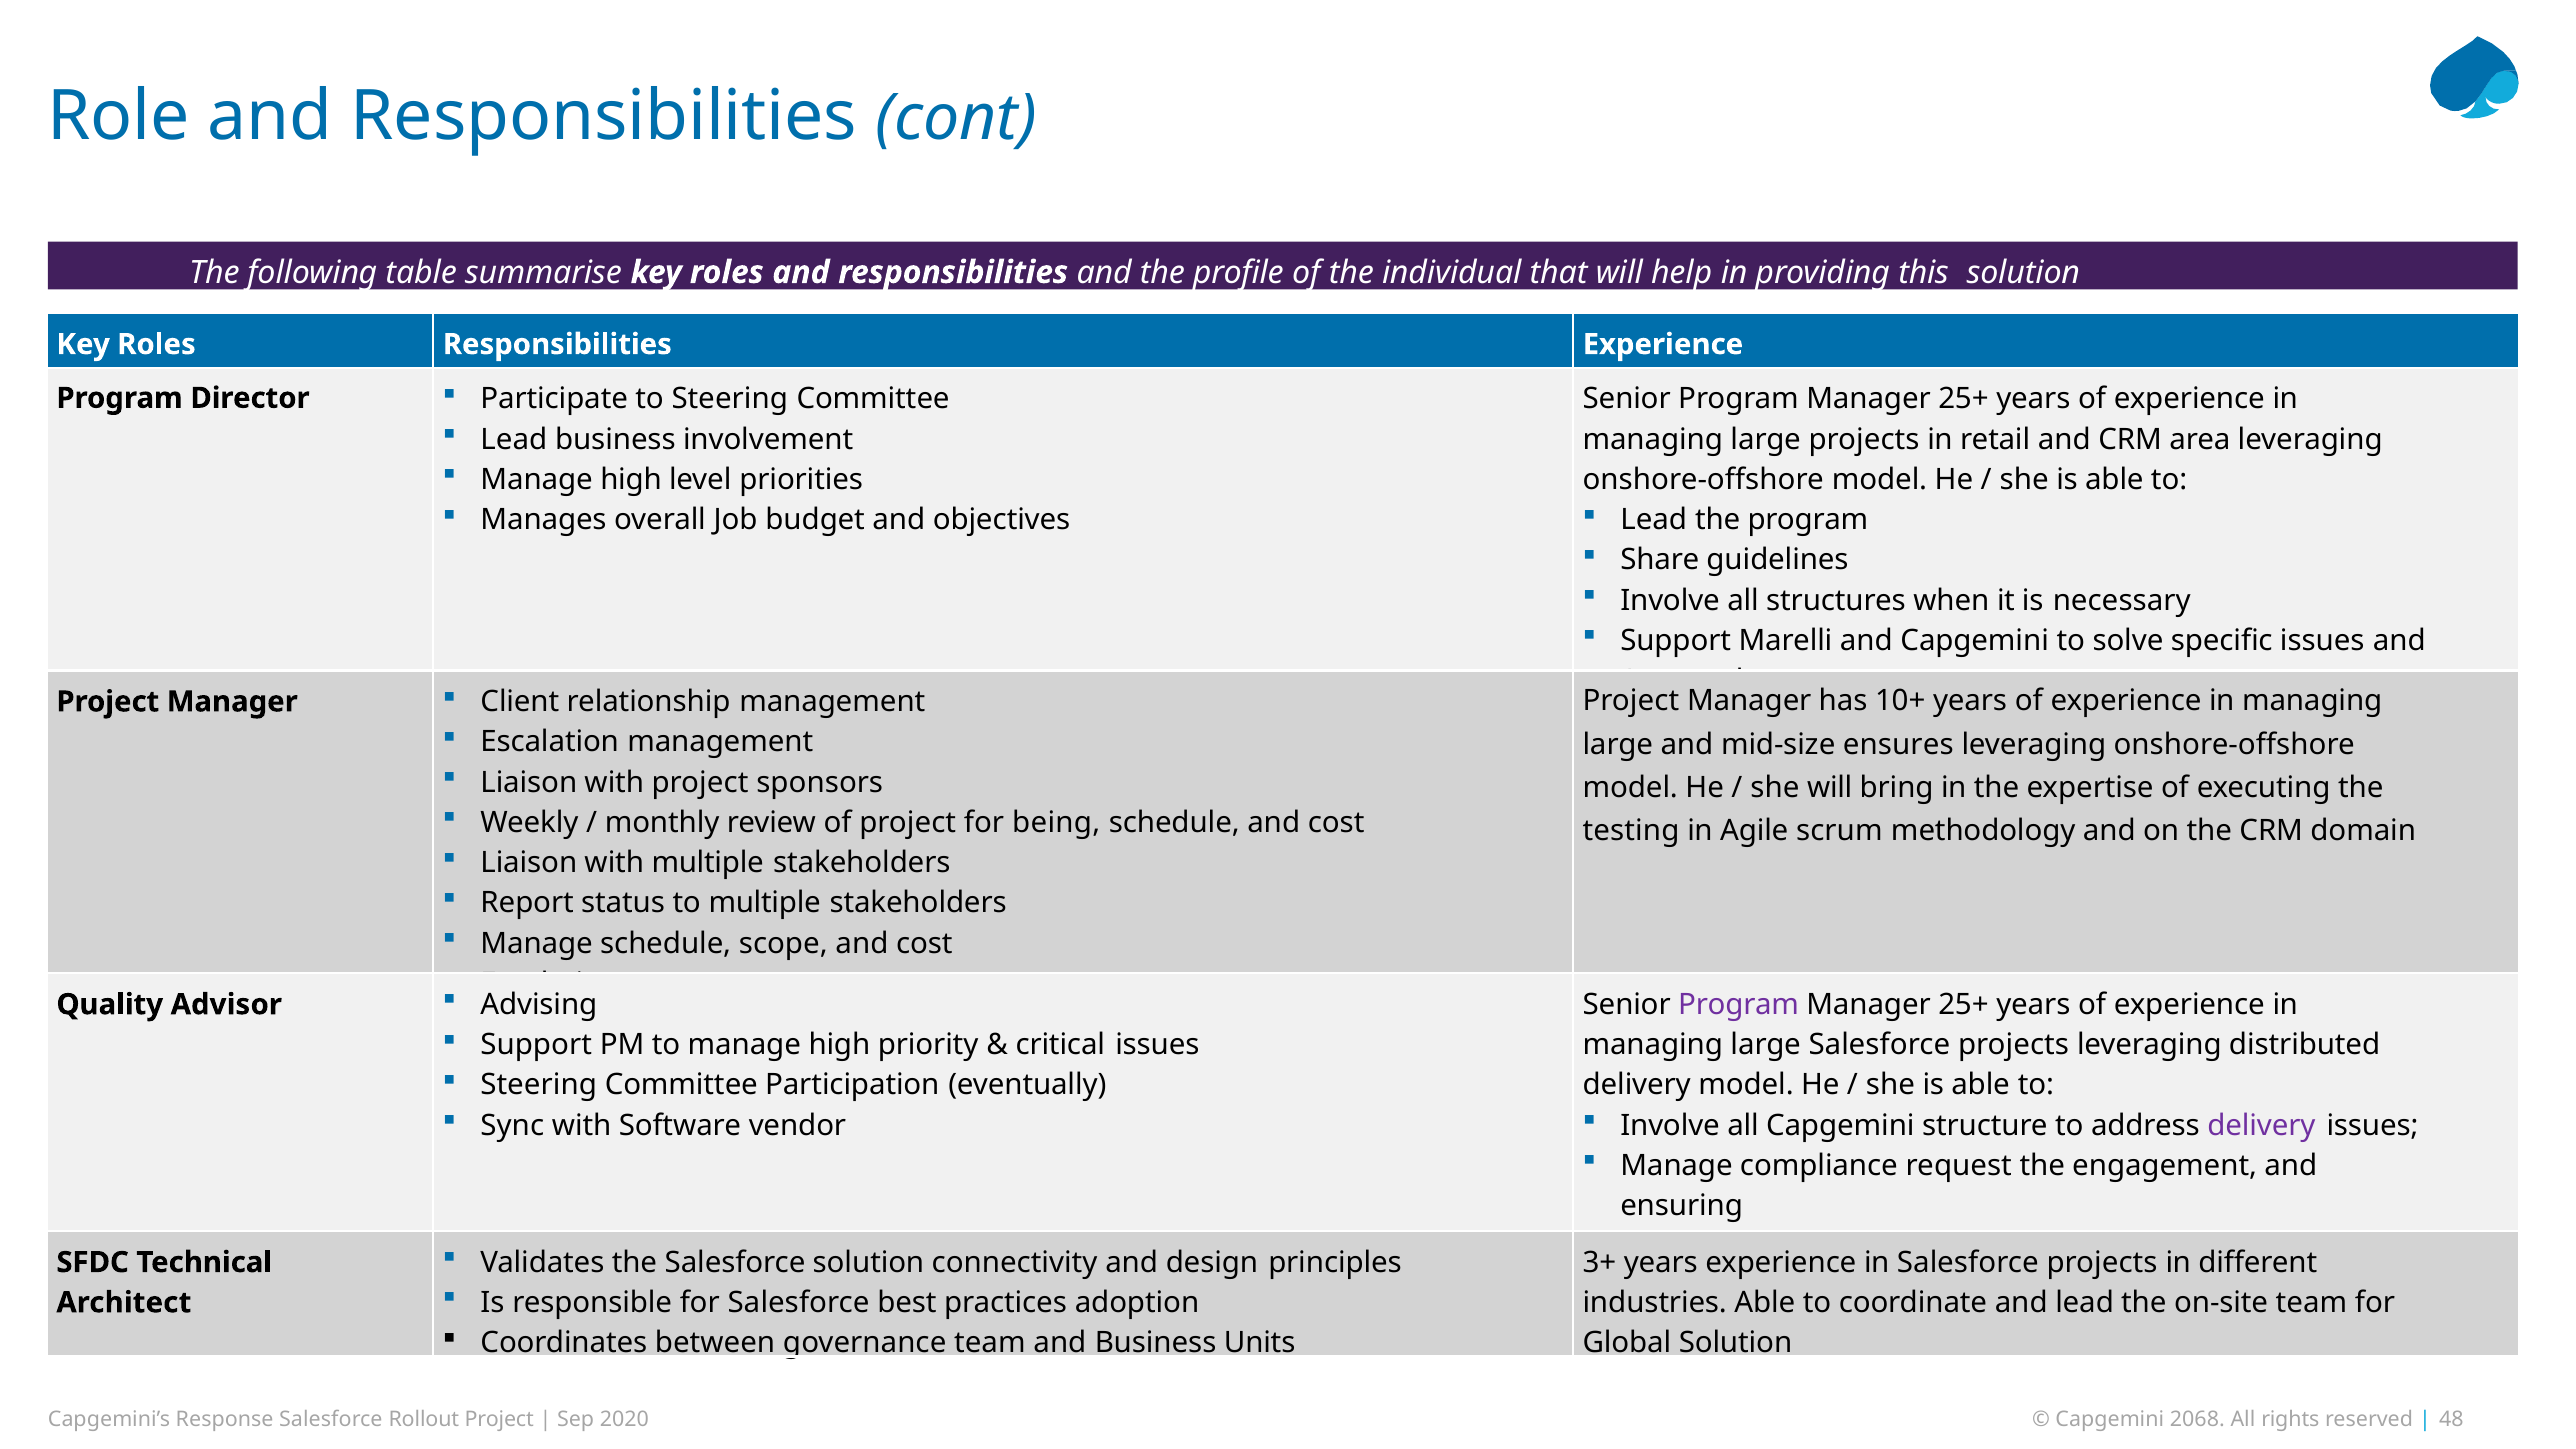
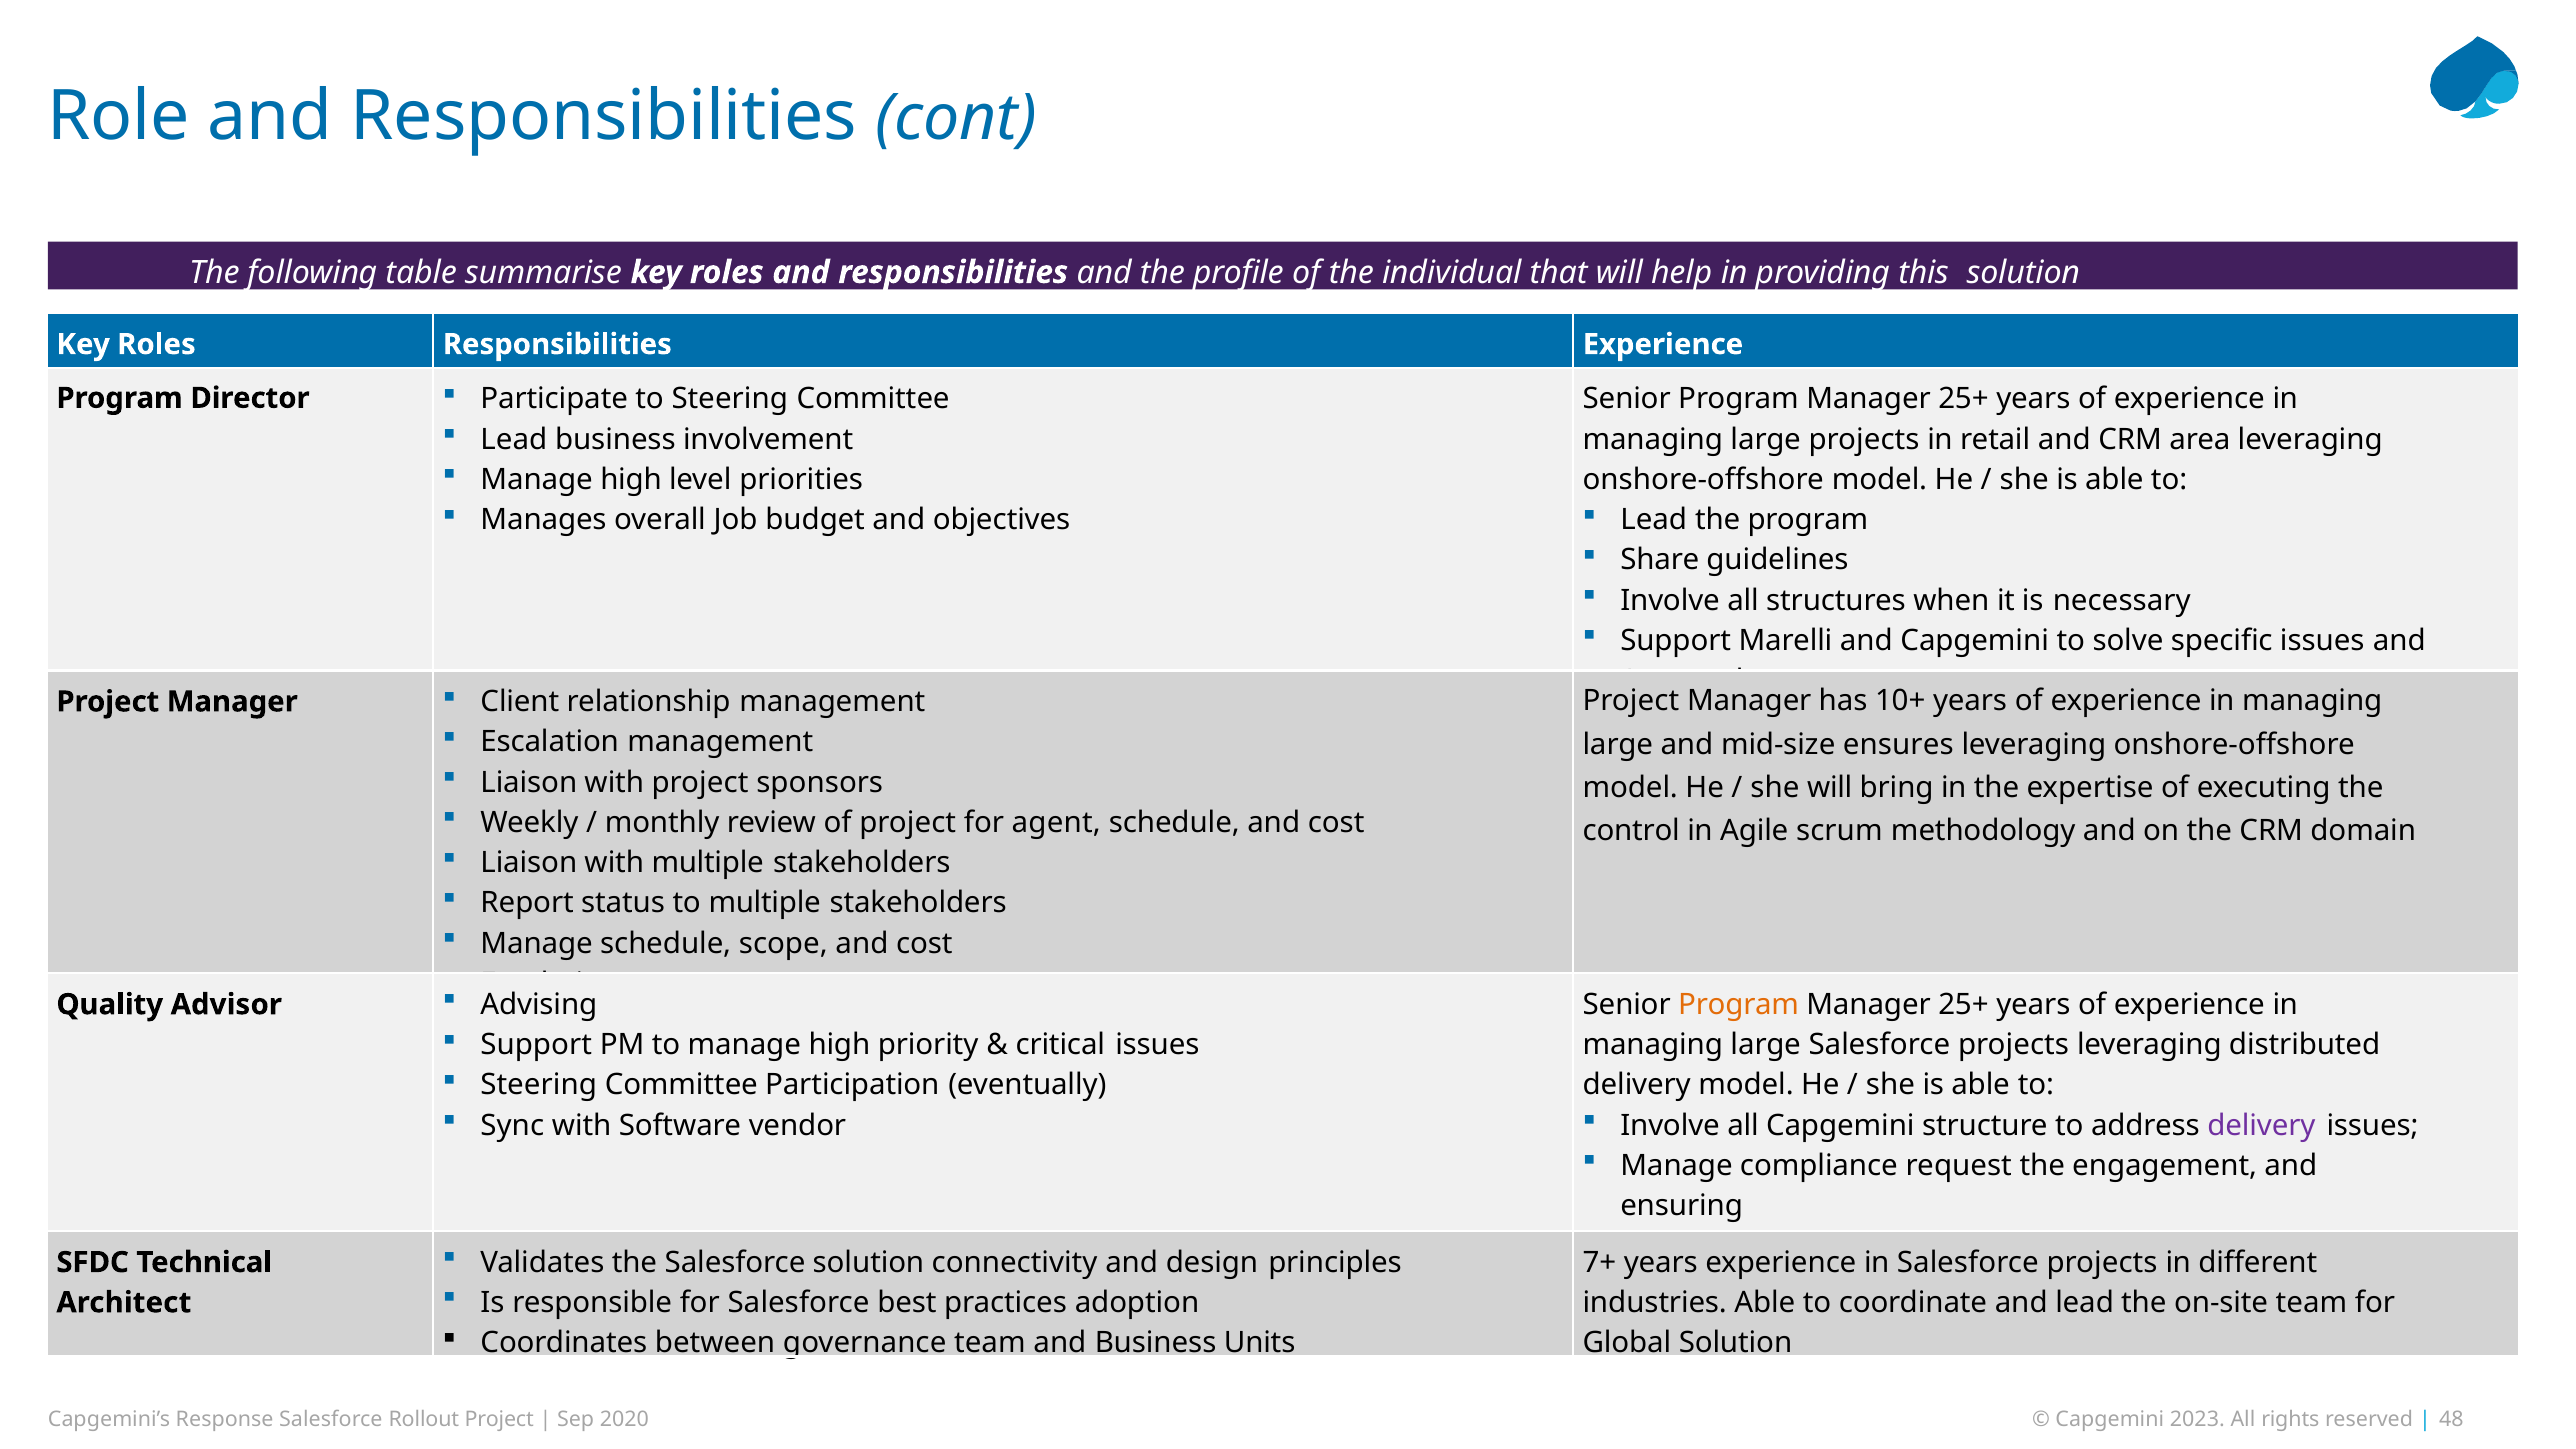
being: being -> agent (1056, 823)
testing: testing -> control (1631, 830)
Program colour: purple -> orange (1739, 1005)
3+: 3+ -> 7+ (1600, 1262)
2068: 2068 -> 2023 (2197, 1420)
